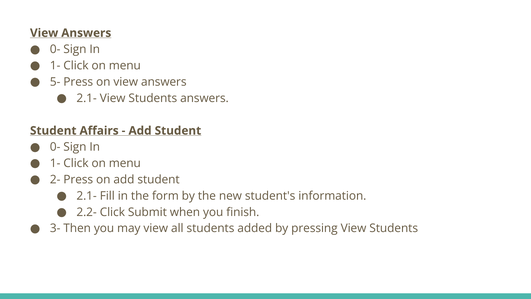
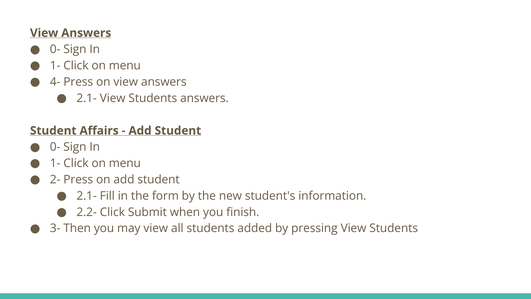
5-: 5- -> 4- (55, 82)
